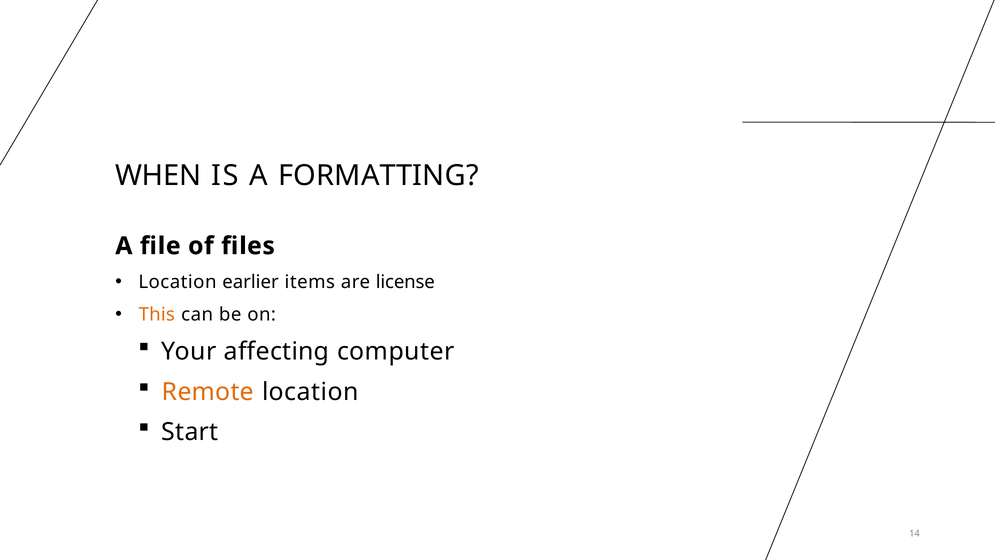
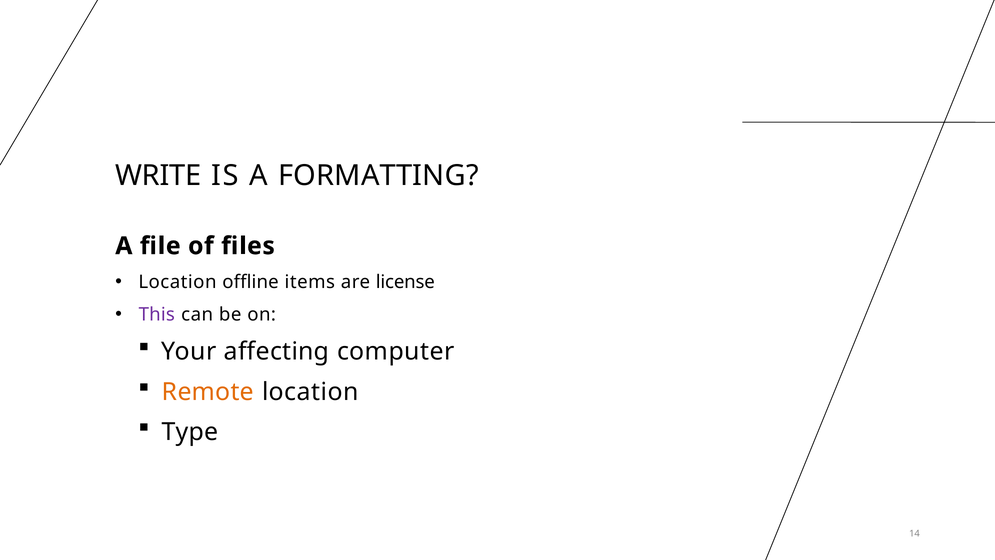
WHEN: WHEN -> WRITE (158, 175)
earlier: earlier -> offline (250, 282)
This colour: orange -> purple (157, 315)
Start: Start -> Type (190, 432)
